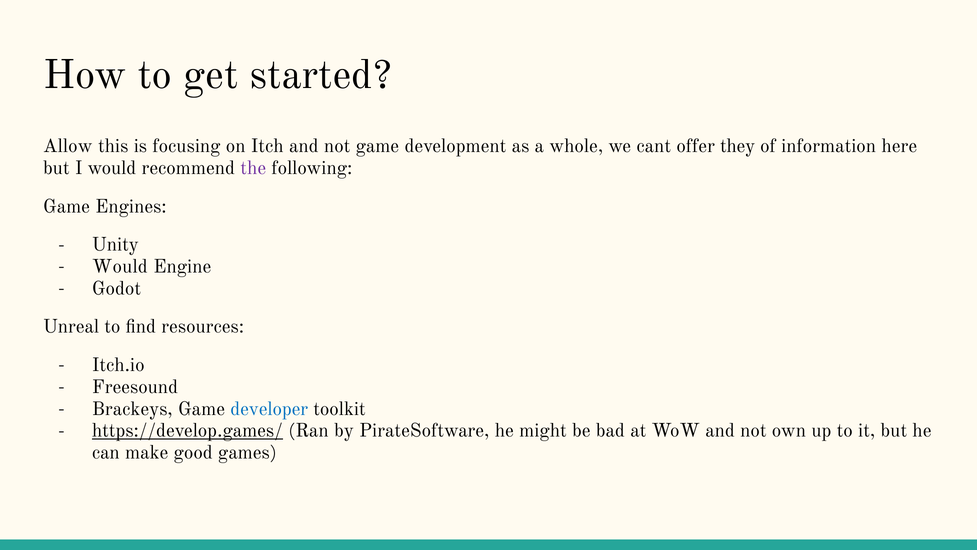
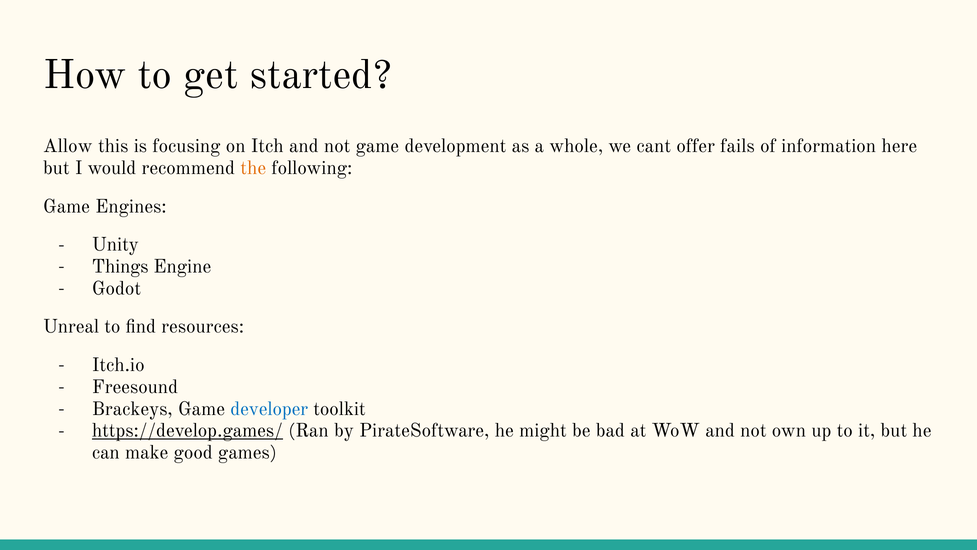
they: they -> fails (737, 146)
the colour: purple -> orange (253, 168)
Would: Would -> Things (120, 266)
